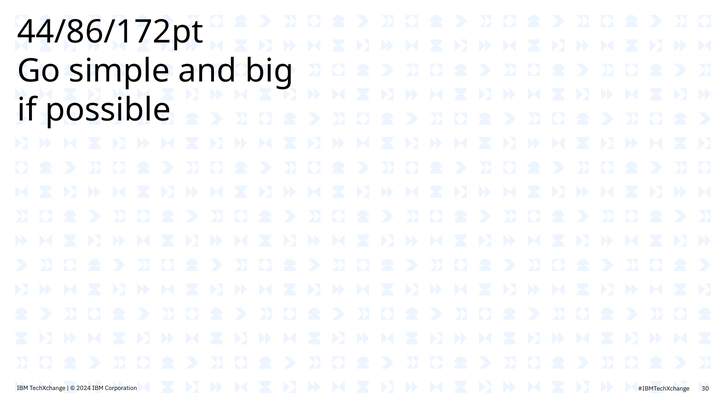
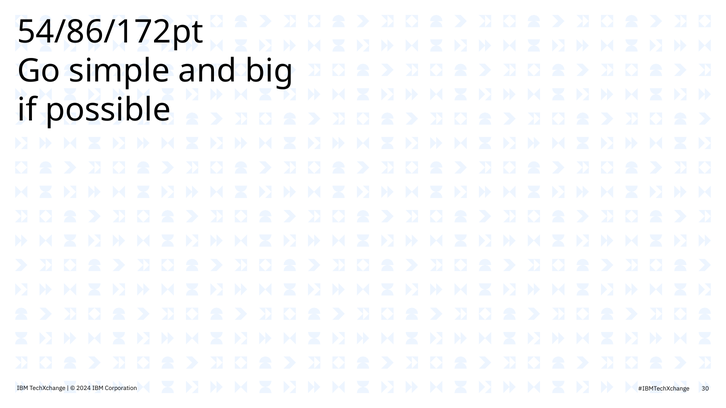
44/86/172pt: 44/86/172pt -> 54/86/172pt (110, 32)
